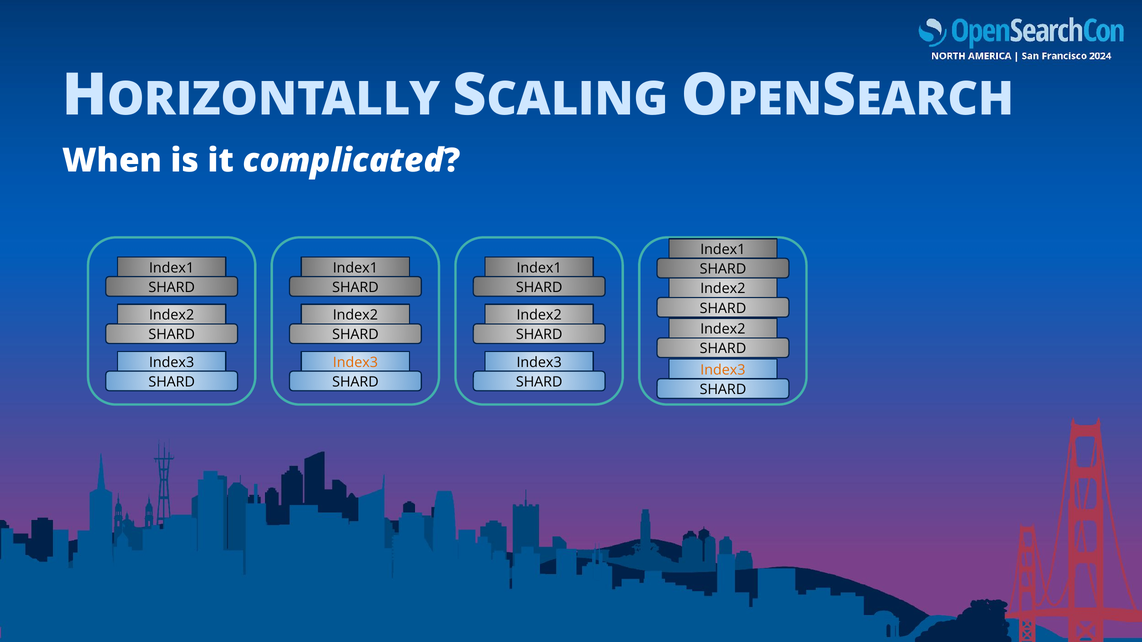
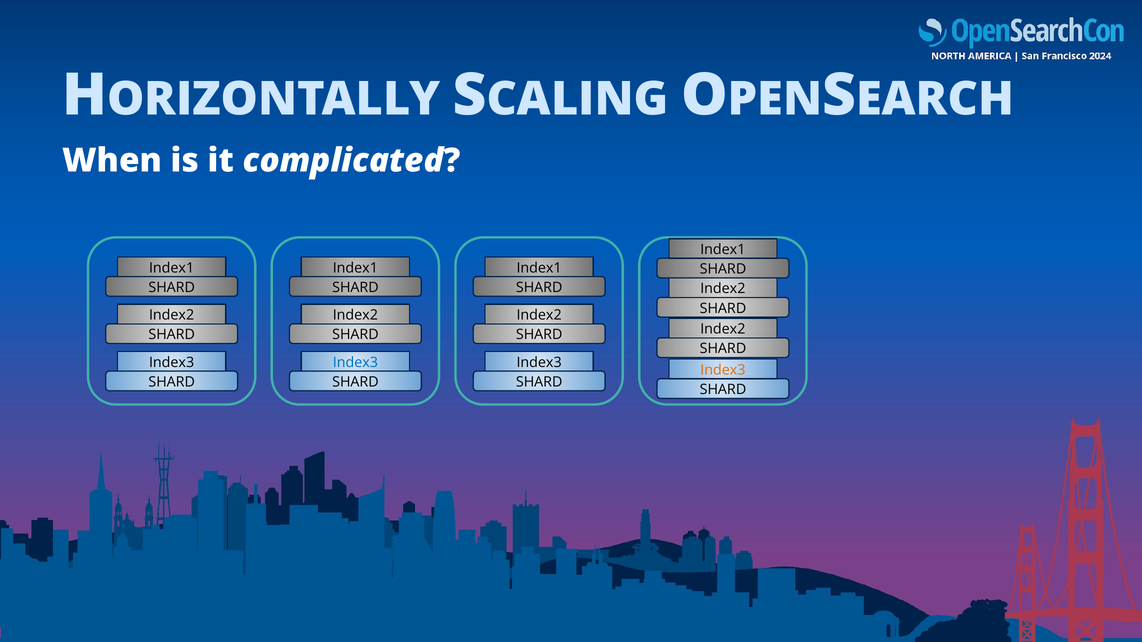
Index3 colour: orange -> blue (355, 363)
